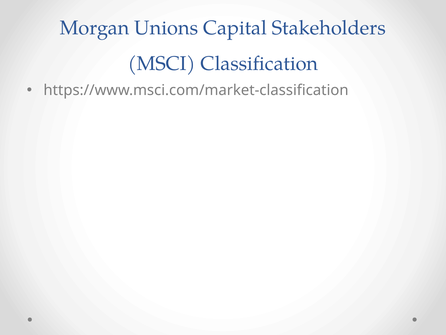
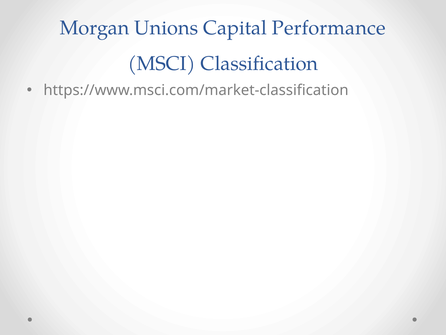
Stakeholders: Stakeholders -> Performance (329, 28)
